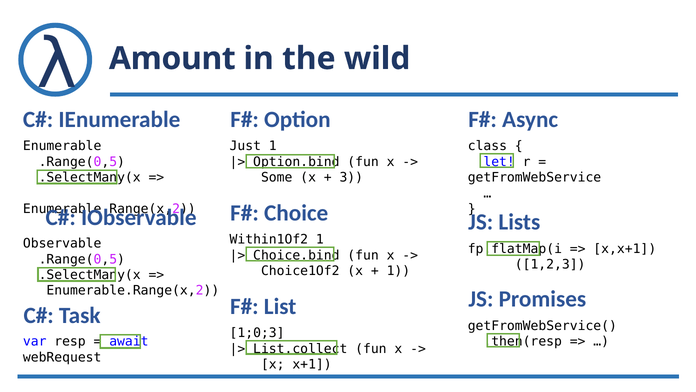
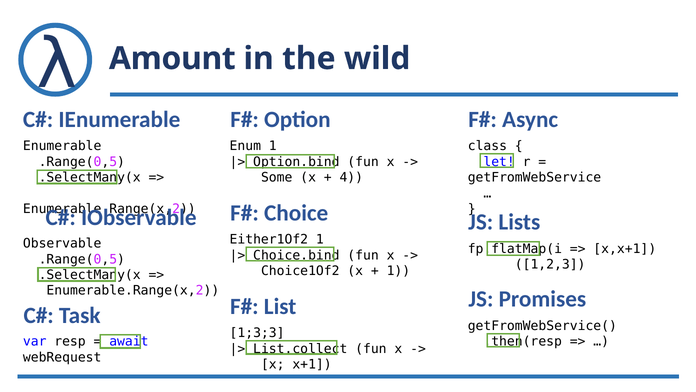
Just: Just -> Enum (245, 146)
3: 3 -> 4 (351, 177)
Within1Of2: Within1Of2 -> Either1Of2 (269, 239)
1;0;3: 1;0;3 -> 1;3;3 (257, 333)
